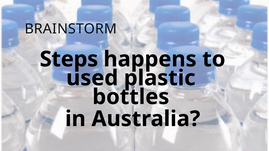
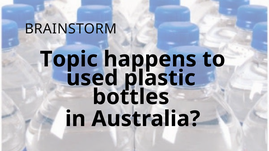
Steps: Steps -> Topic (69, 59)
